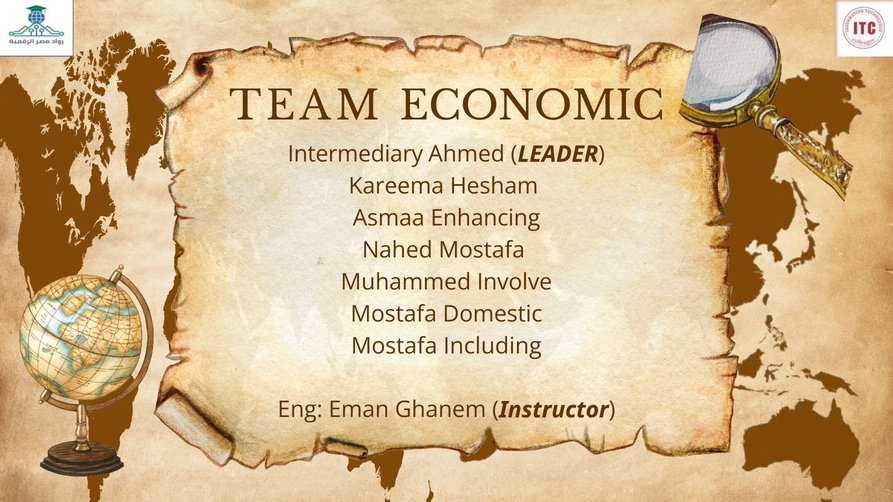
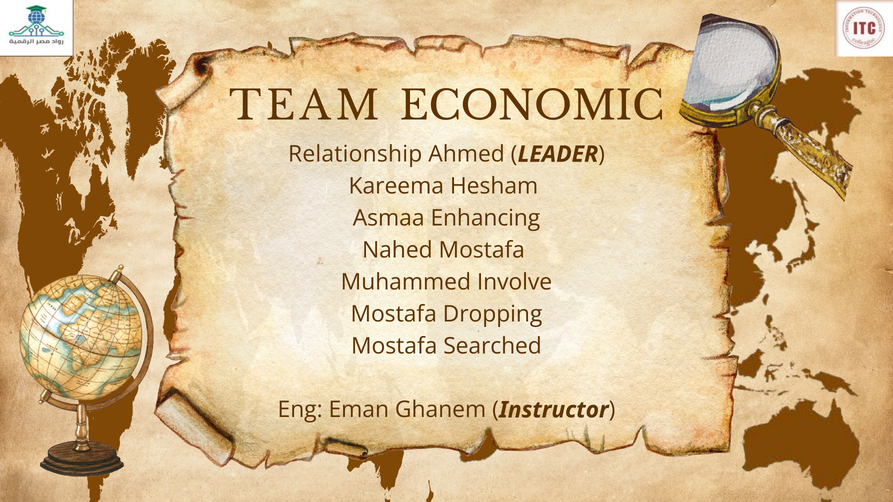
Intermediary: Intermediary -> Relationship (355, 154)
Domestic: Domestic -> Dropping (493, 314)
Including: Including -> Searched (493, 346)
